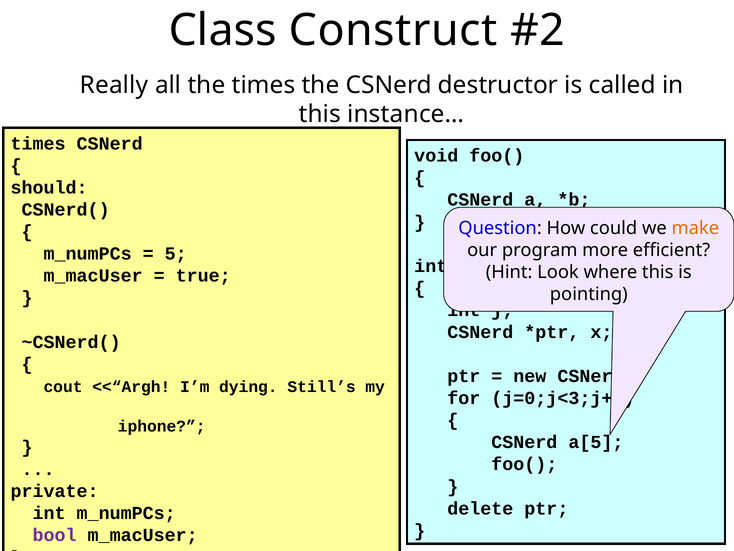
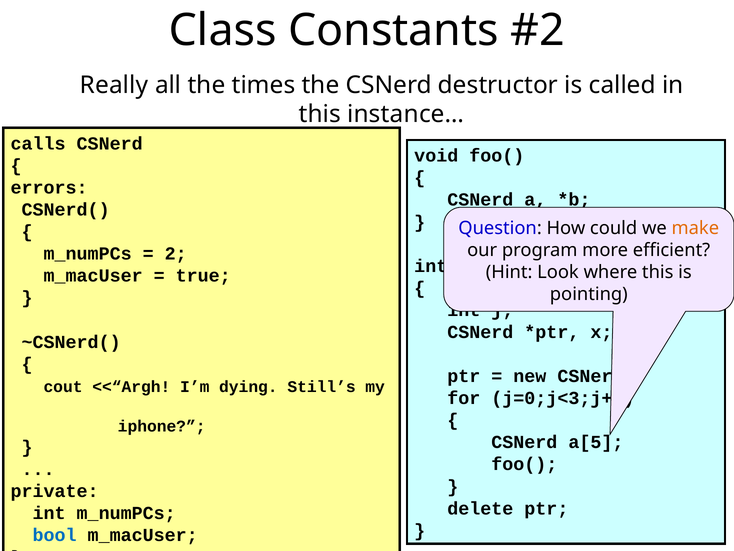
Construct: Construct -> Constants (393, 31)
times: times -> calls (38, 143)
should: should -> errors (49, 188)
5: 5 -> 2 (176, 254)
bool colour: purple -> blue (55, 535)
